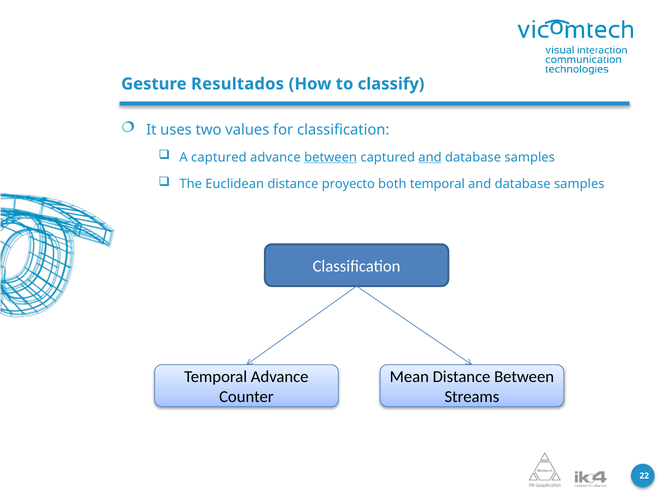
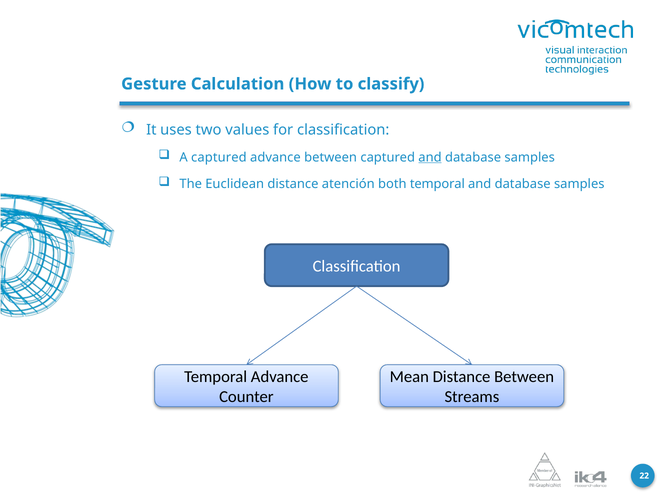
Resultados: Resultados -> Calculation (238, 84)
between underline: present -> none (331, 157)
proyecto: proyecto -> atención (348, 184)
